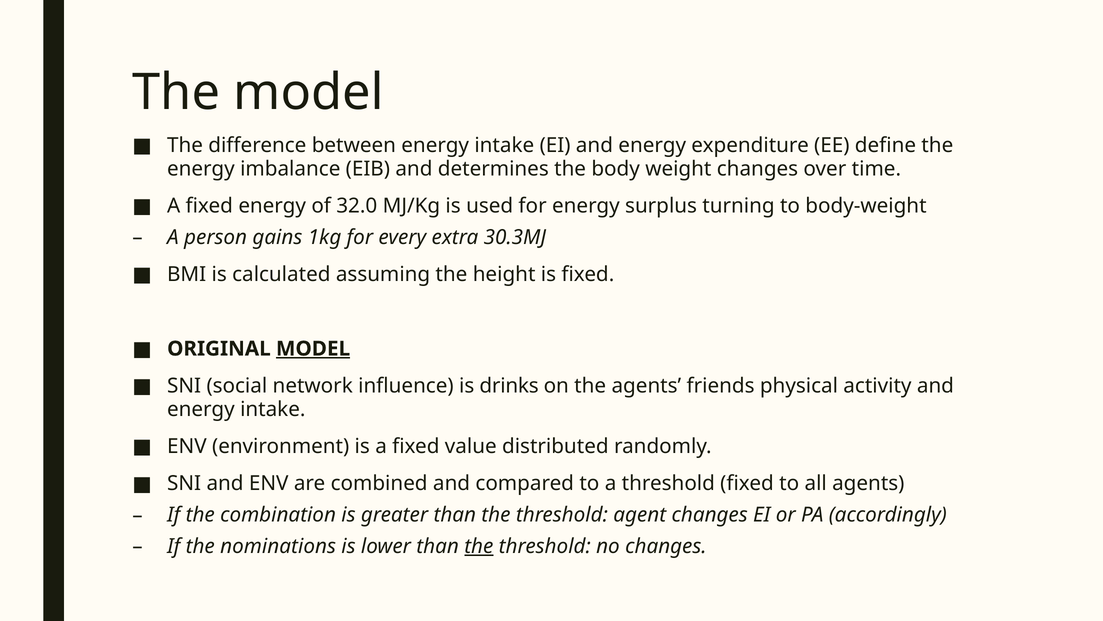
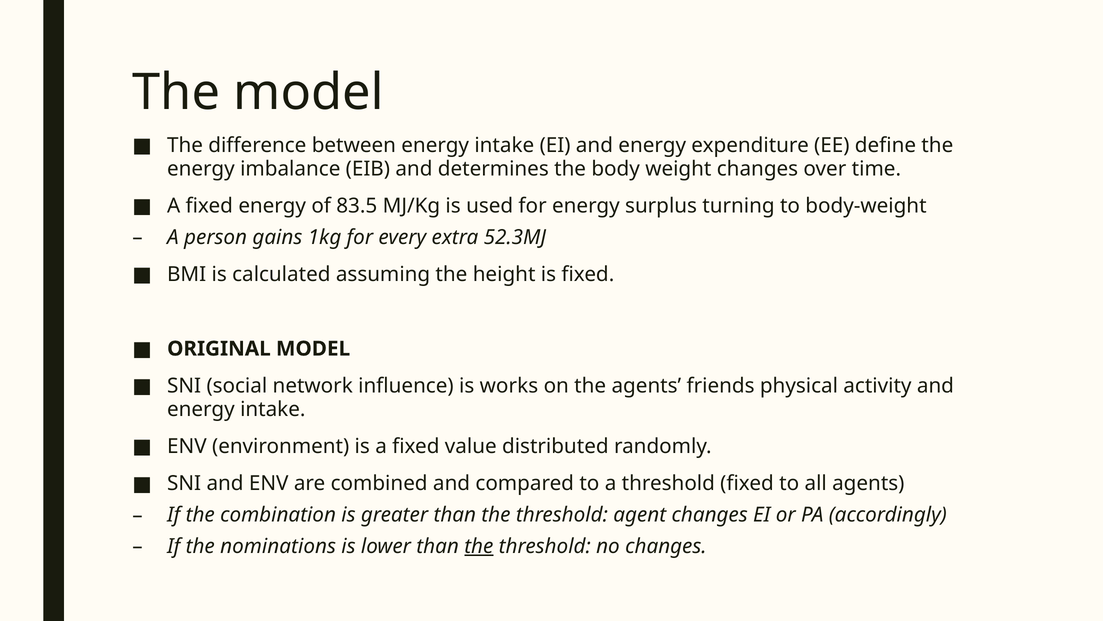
32.0: 32.0 -> 83.5 (357, 206)
30.3MJ: 30.3MJ -> 52.3MJ (515, 237)
MODEL underline: present -> none (313, 348)
drinks: drinks -> works (509, 386)
